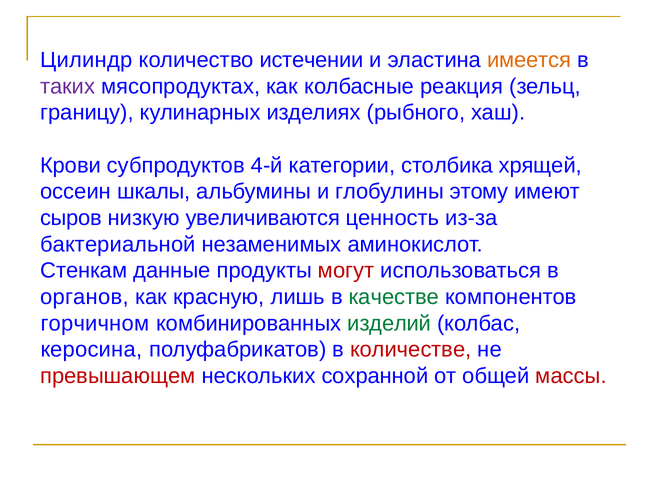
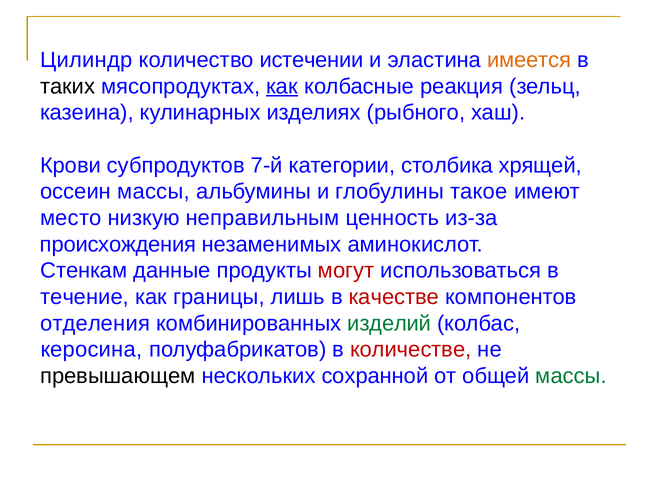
таких colour: purple -> black (68, 86)
как underline: none -> present (282, 86)
границу: границу -> казеина (87, 113)
4-й: 4-й -> 7-й (267, 165)
оссеин шкалы: шкалы -> массы (154, 192)
этому: этому -> такое (479, 192)
сыров: сыров -> место (71, 218)
увеличиваются: увеличиваются -> неправильным (263, 218)
бактериальной: бактериальной -> происхождения (118, 244)
органов: органов -> течение (85, 297)
красную: красную -> границы (219, 297)
качестве colour: green -> red (394, 297)
горчичном: горчичном -> отделения (95, 324)
превышающем colour: red -> black (118, 376)
массы colour: red -> green (571, 376)
